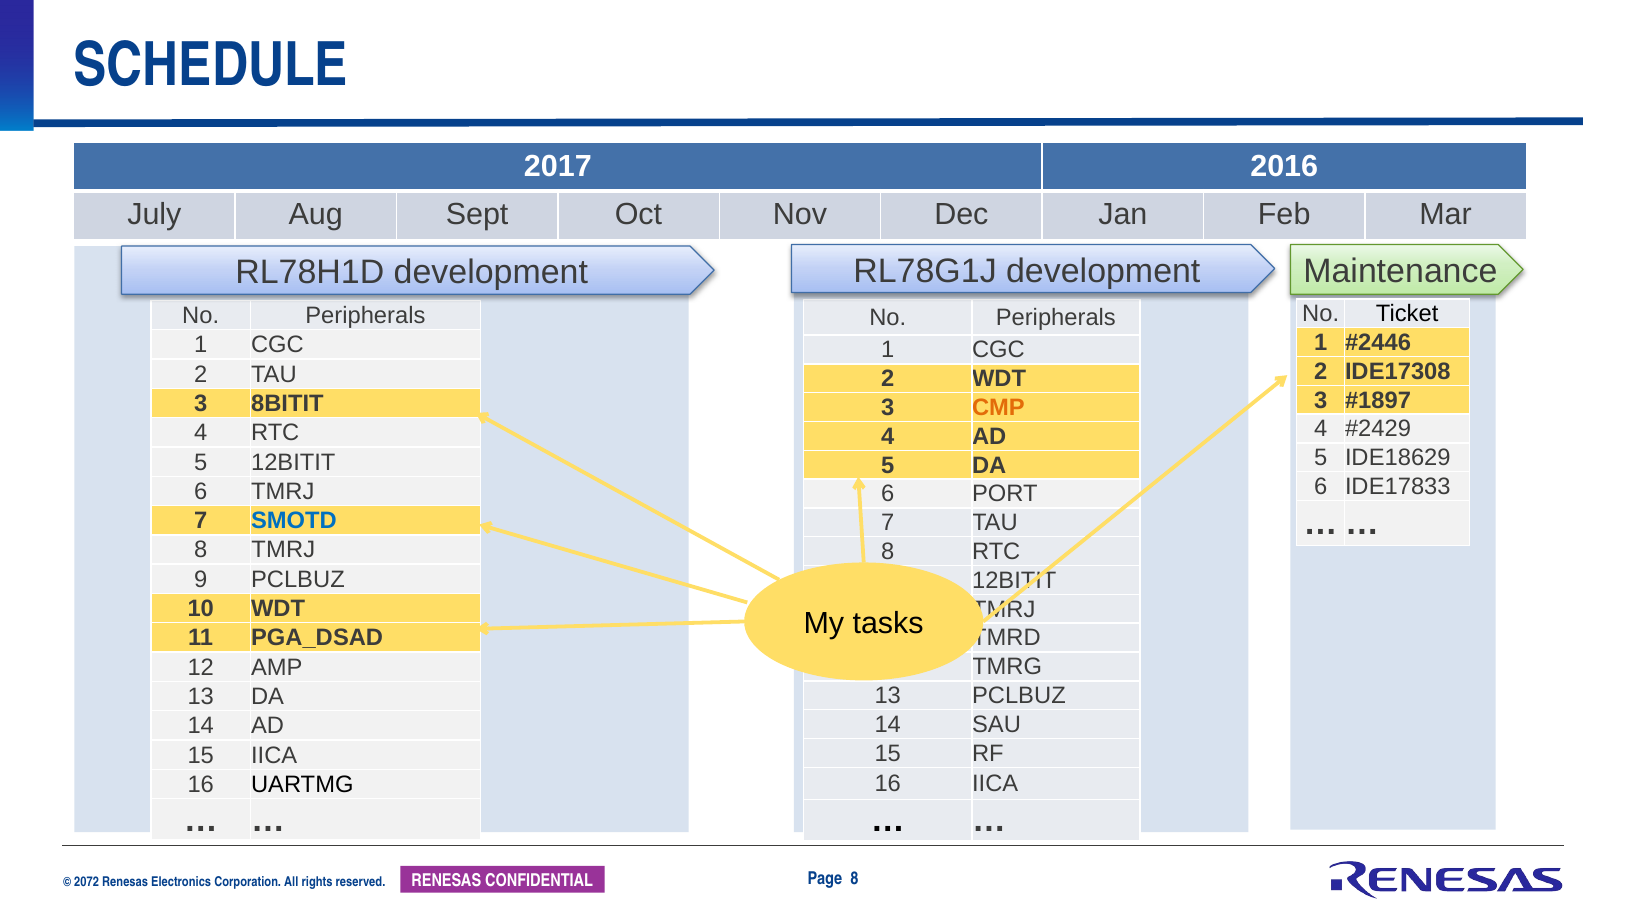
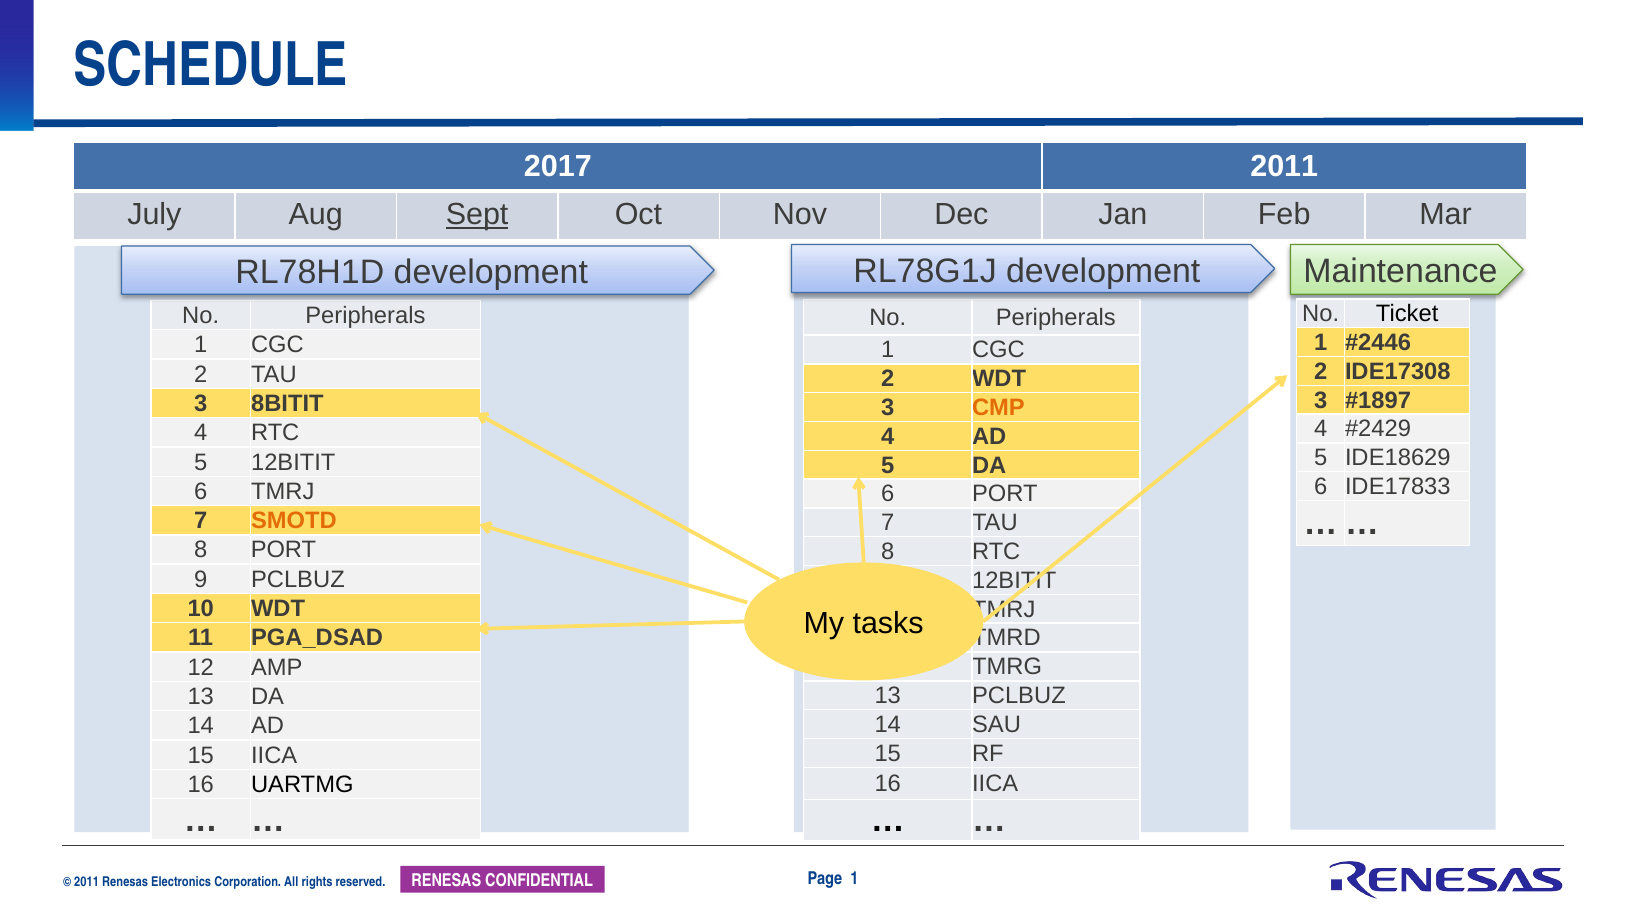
2017 2016: 2016 -> 2011 (1284, 166)
Sept underline: none -> present (477, 215)
SMOTD colour: blue -> orange (294, 521)
8 TMRJ: TMRJ -> PORT (284, 550)
2072: 2072 -> 2011 (87, 882)
Page 8: 8 -> 1 (854, 879)
